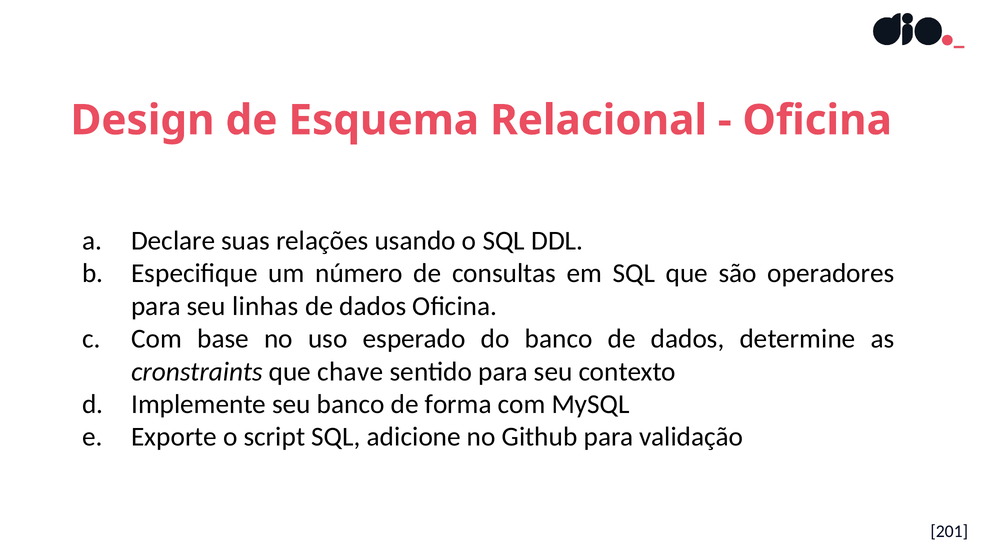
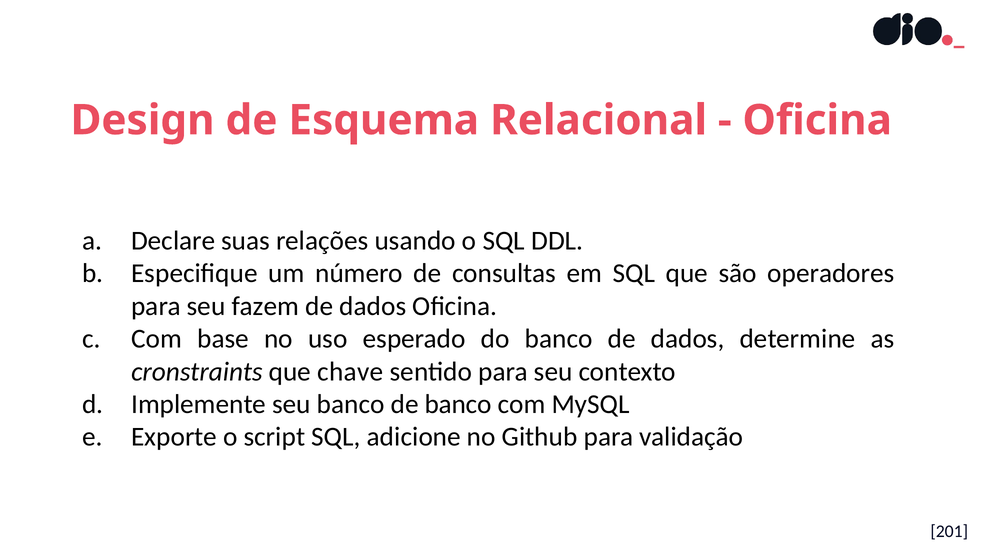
linhas: linhas -> fazem (265, 306)
de forma: forma -> banco (458, 405)
